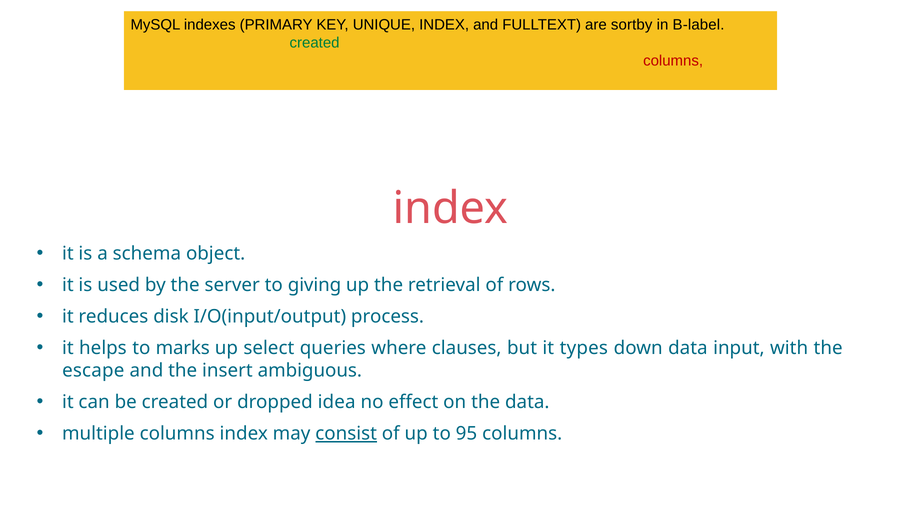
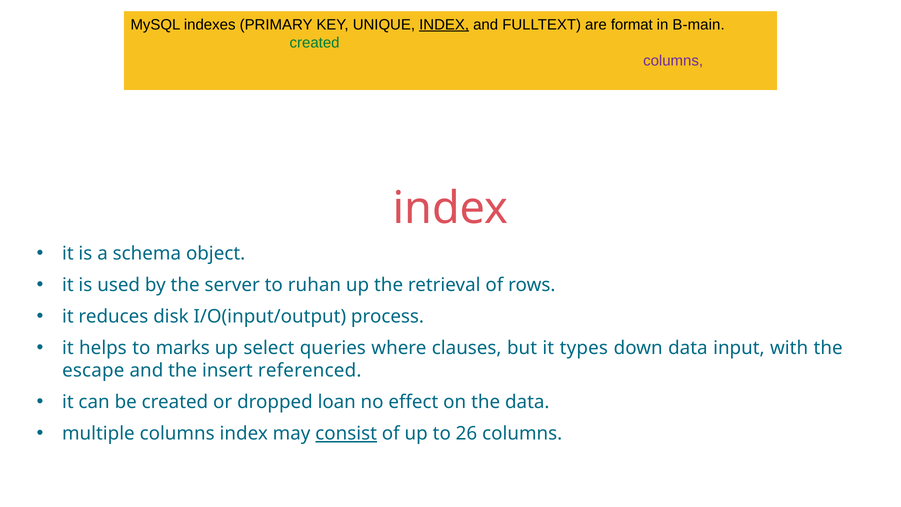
INDEX underline: none -> present (444, 25)
sortby: sortby -> format (632, 25)
B-label: B-label -> B-main (699, 25)
columns colour: red -> purple (673, 61)
giving: giving -> ruhan (314, 285)
ambiguous: ambiguous -> referenced (310, 370)
idea: idea -> loan (337, 402)
95: 95 -> 26 (466, 434)
